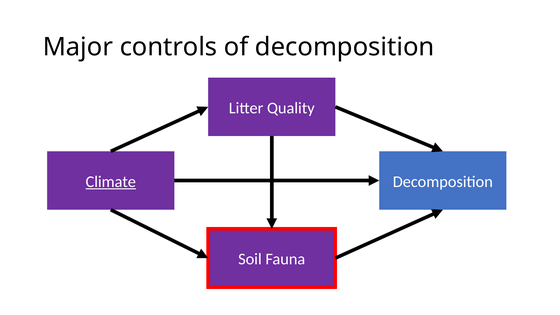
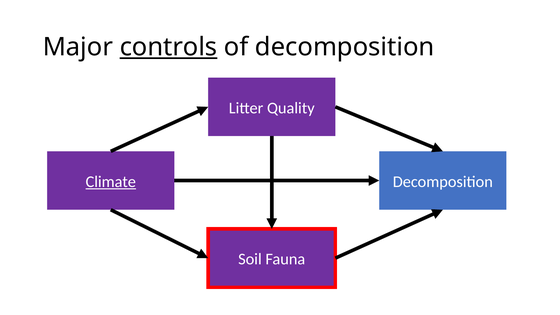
controls underline: none -> present (168, 47)
